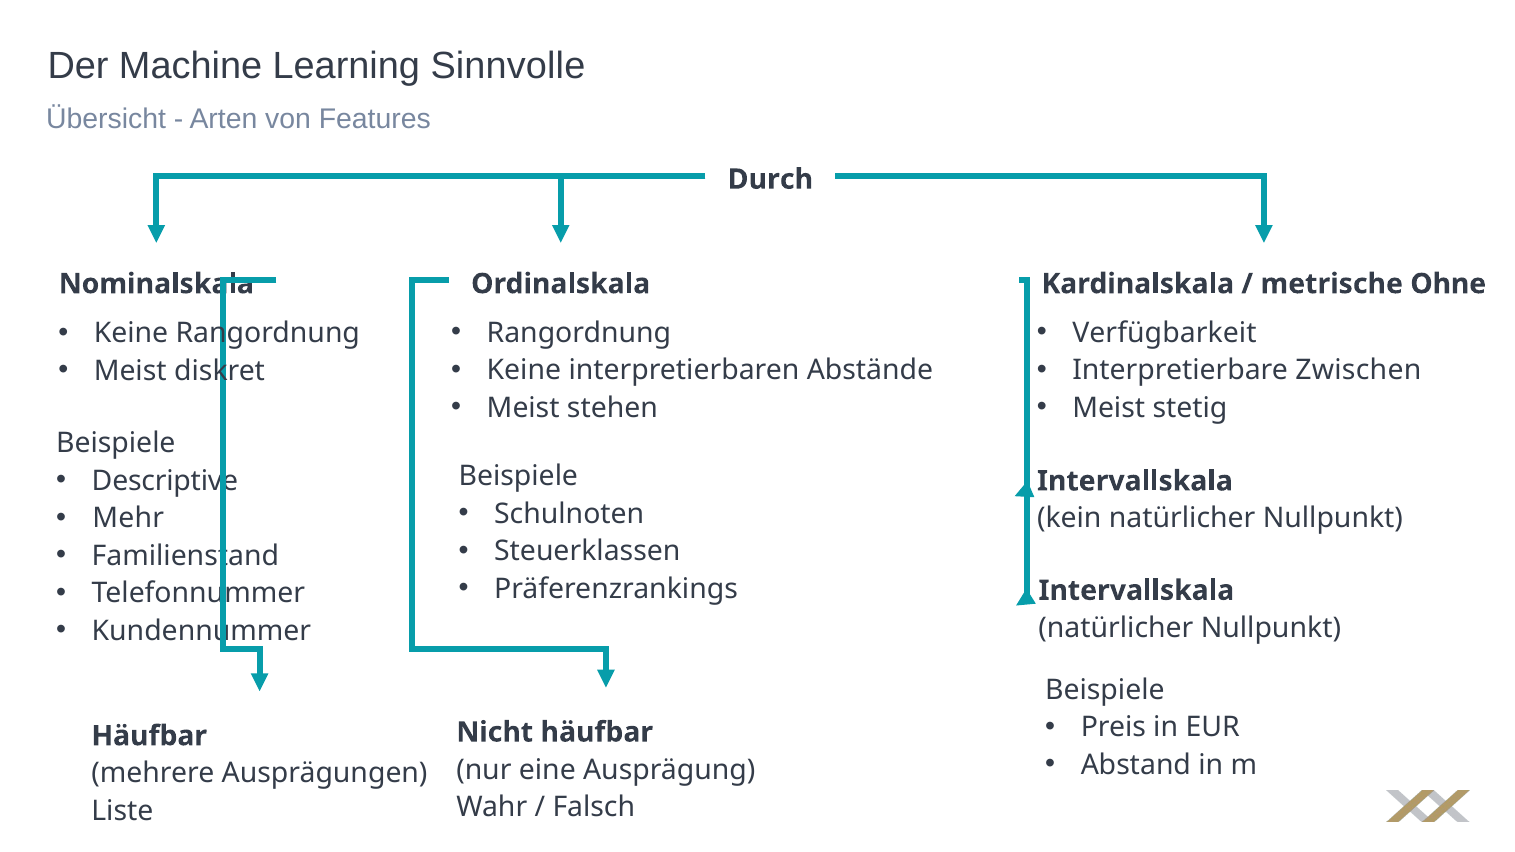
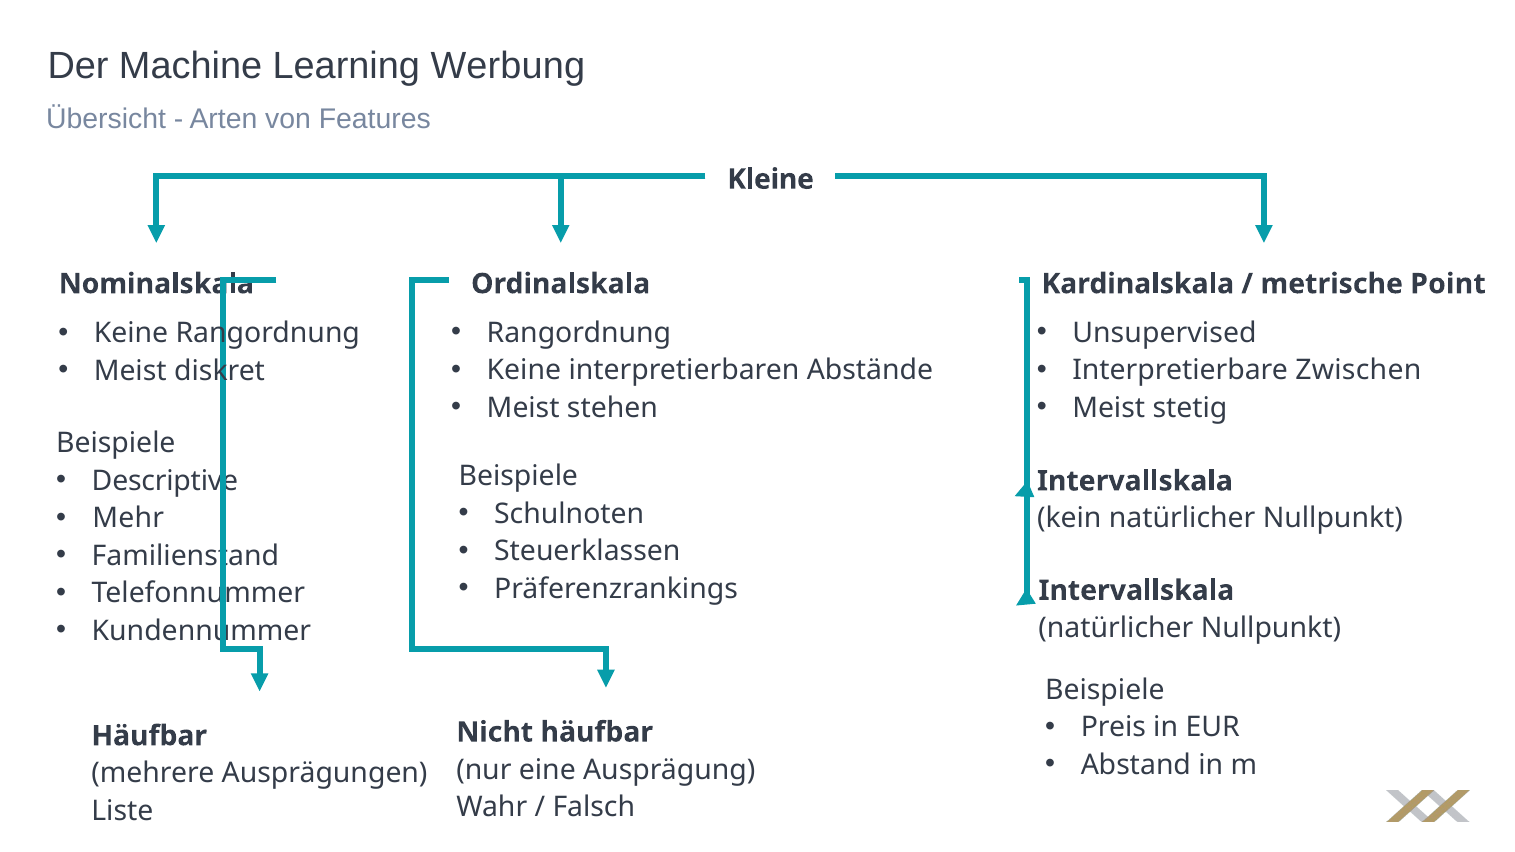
Sinnvolle: Sinnvolle -> Werbung (508, 66)
Durch: Durch -> Kleine (771, 179)
Ohne: Ohne -> Point (1448, 284)
Verfügbarkeit: Verfügbarkeit -> Unsupervised (1164, 333)
